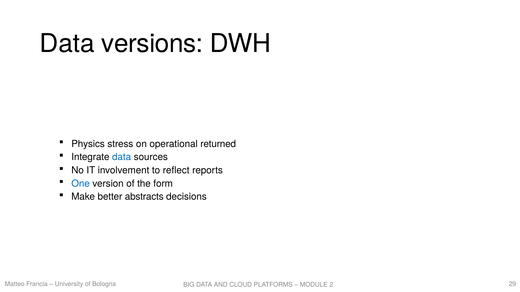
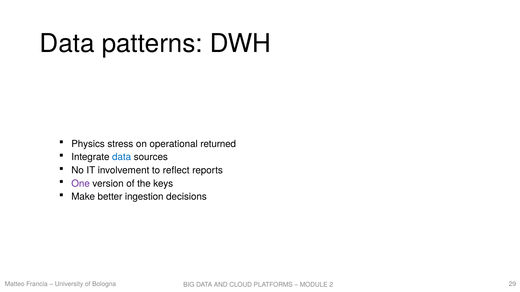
versions: versions -> patterns (152, 44)
One colour: blue -> purple (81, 184)
form: form -> keys (163, 184)
abstracts: abstracts -> ingestion (144, 197)
